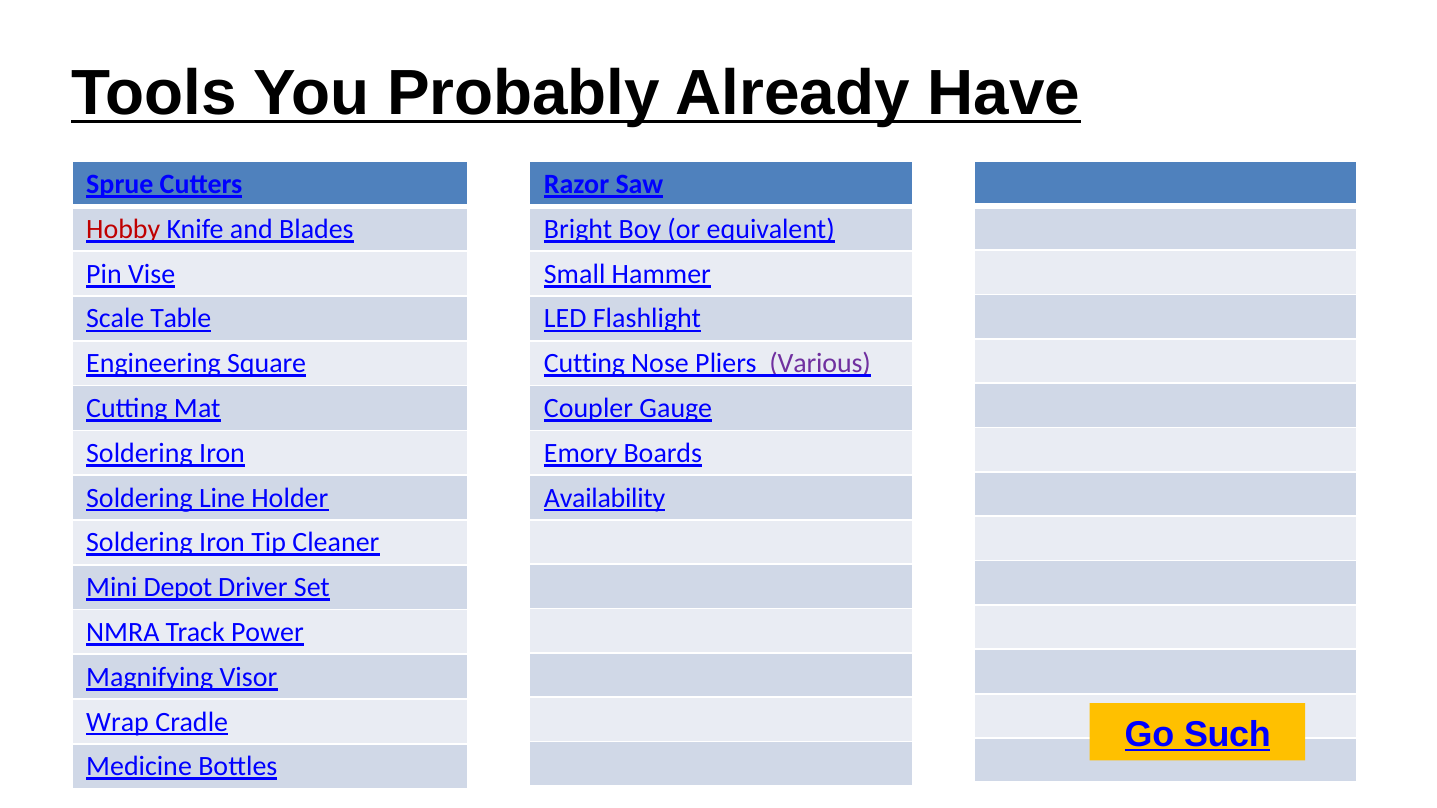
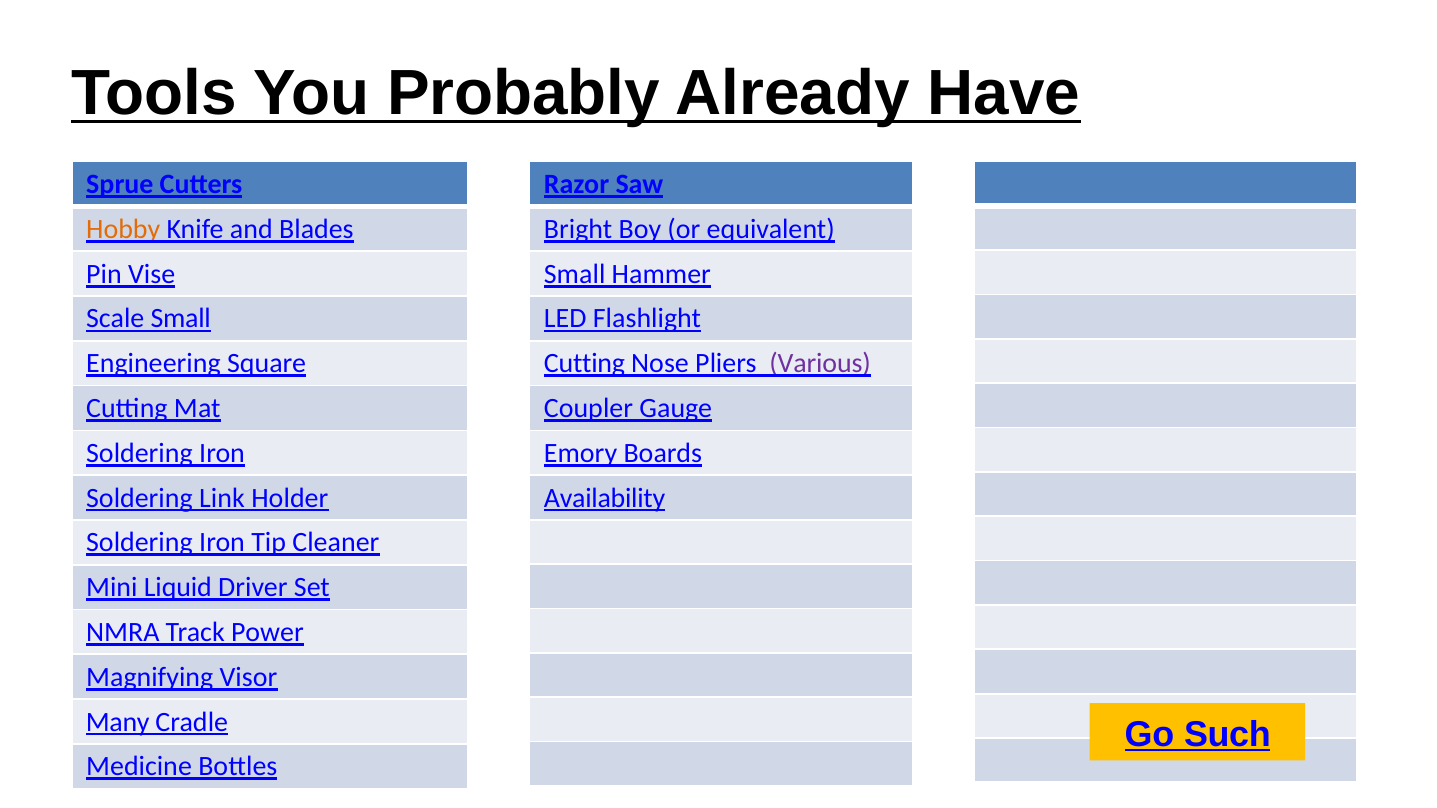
Hobby colour: red -> orange (123, 229)
Scale Table: Table -> Small (181, 319)
Line: Line -> Link (222, 498)
Depot: Depot -> Liquid (178, 588)
Wrap: Wrap -> Many (118, 722)
